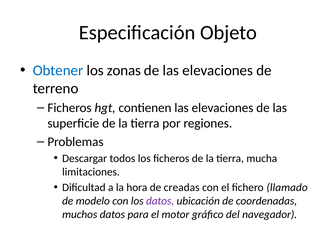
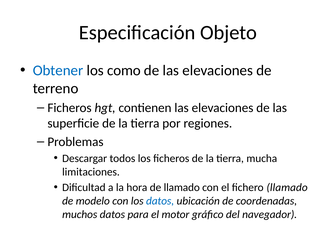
zonas: zonas -> como (124, 70)
de creadas: creadas -> llamado (182, 187)
datos colour: purple -> blue (160, 201)
